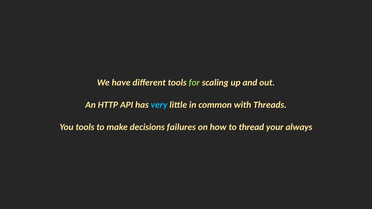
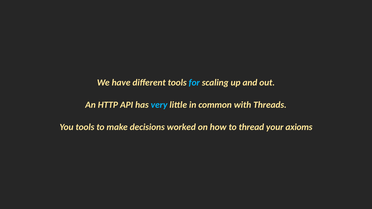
for colour: light green -> light blue (194, 83)
failures: failures -> worked (181, 127)
always: always -> axioms (299, 127)
